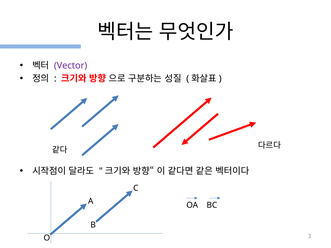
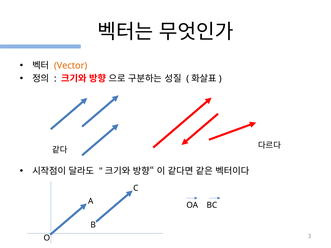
Vector colour: purple -> orange (71, 66)
